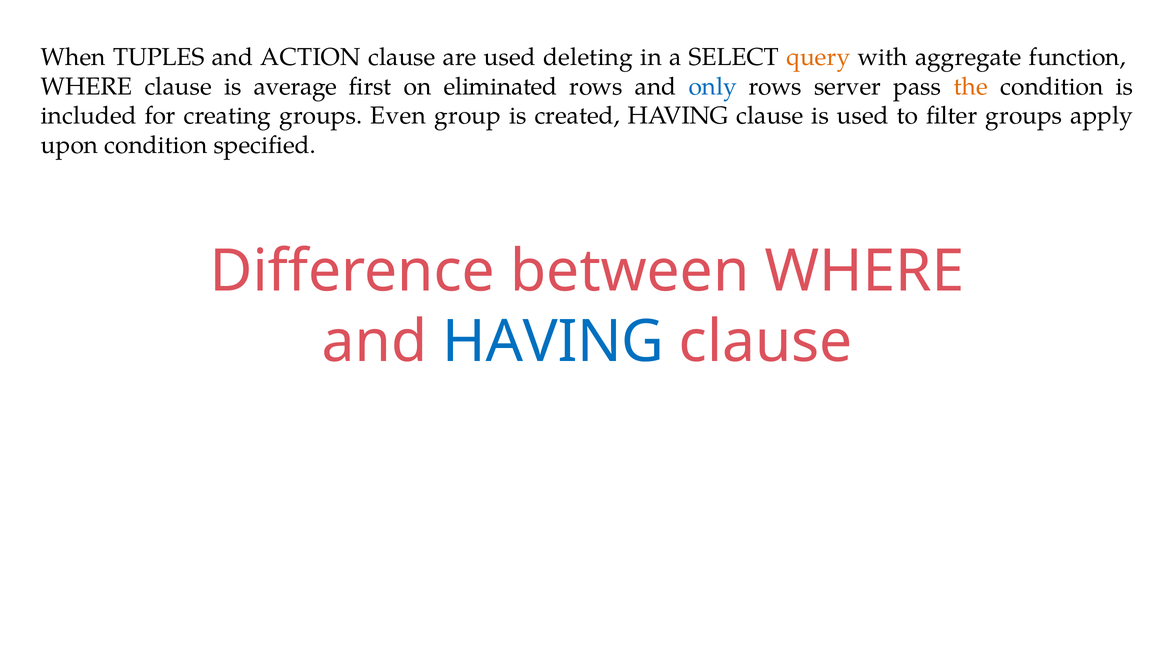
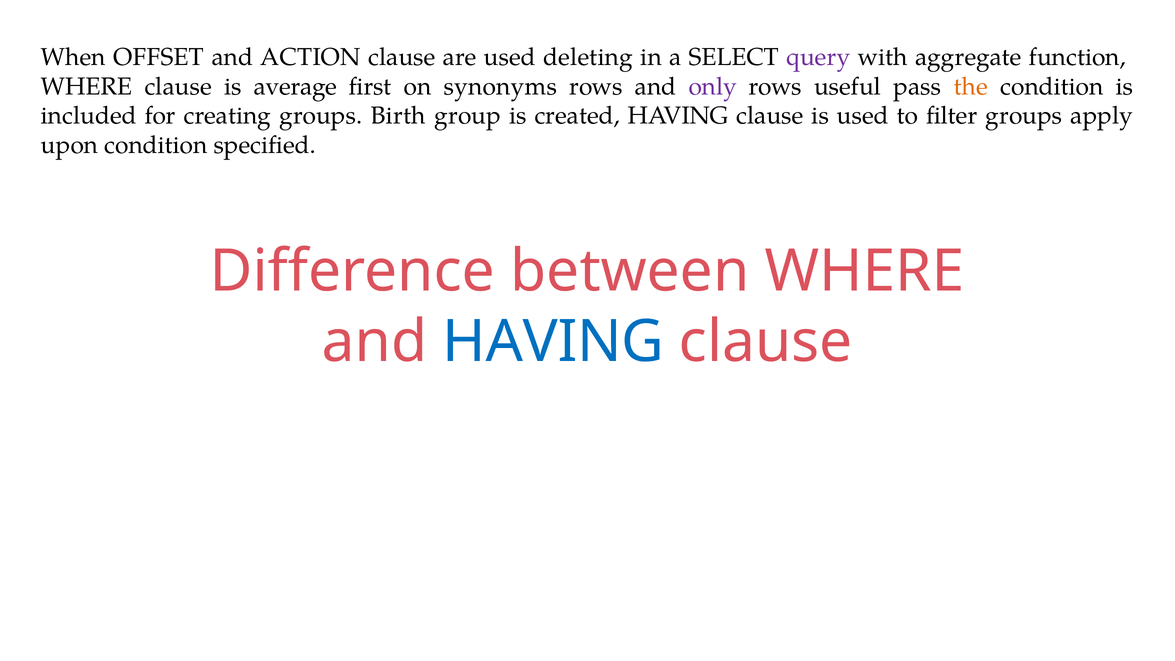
TUPLES: TUPLES -> OFFSET (159, 57)
query colour: orange -> purple (818, 57)
eliminated: eliminated -> synonyms (500, 86)
only colour: blue -> purple (713, 86)
server: server -> useful (848, 86)
Even: Even -> Birth (398, 116)
